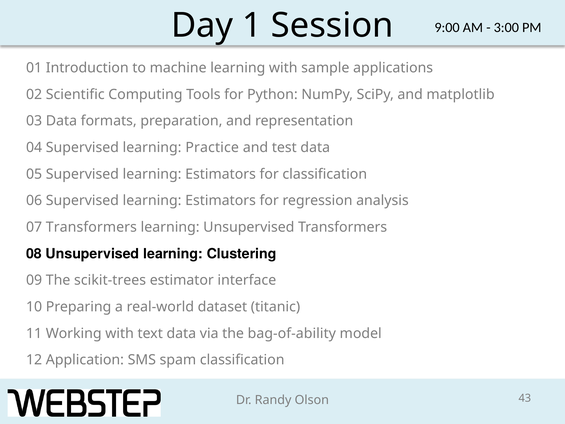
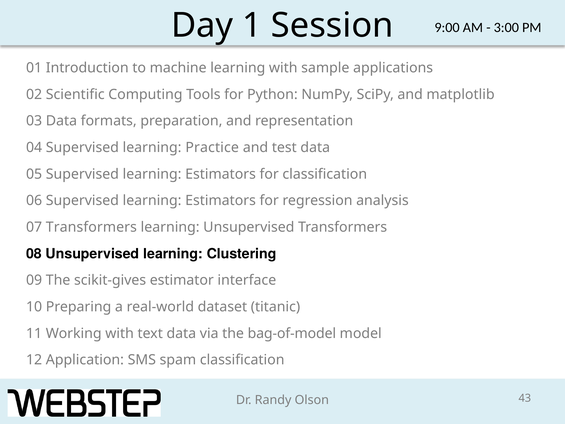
scikit-trees: scikit-trees -> scikit-gives (110, 280)
bag-of-ability: bag-of-ability -> bag-of-model (292, 333)
